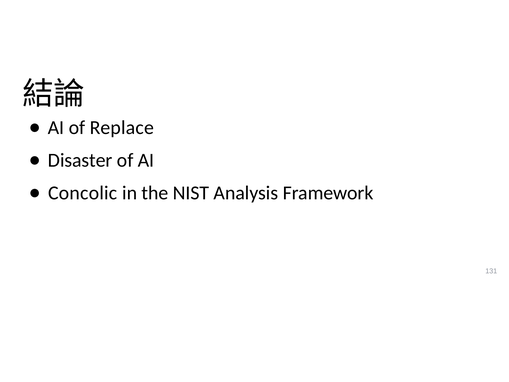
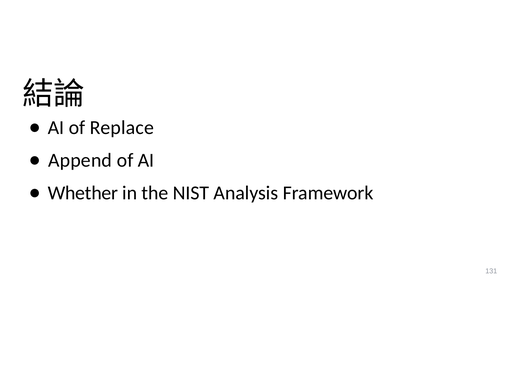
Disaster: Disaster -> Append (80, 160)
Concolic: Concolic -> Whether (83, 193)
